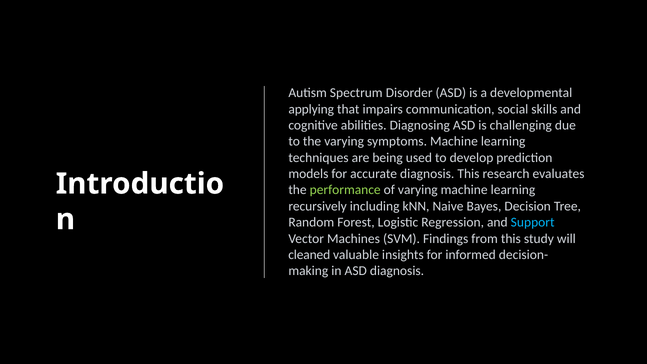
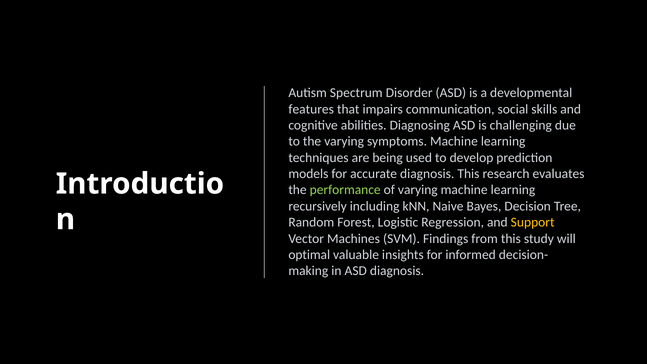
applying: applying -> features (311, 109)
Support colour: light blue -> yellow (533, 222)
cleaned: cleaned -> optimal (309, 255)
